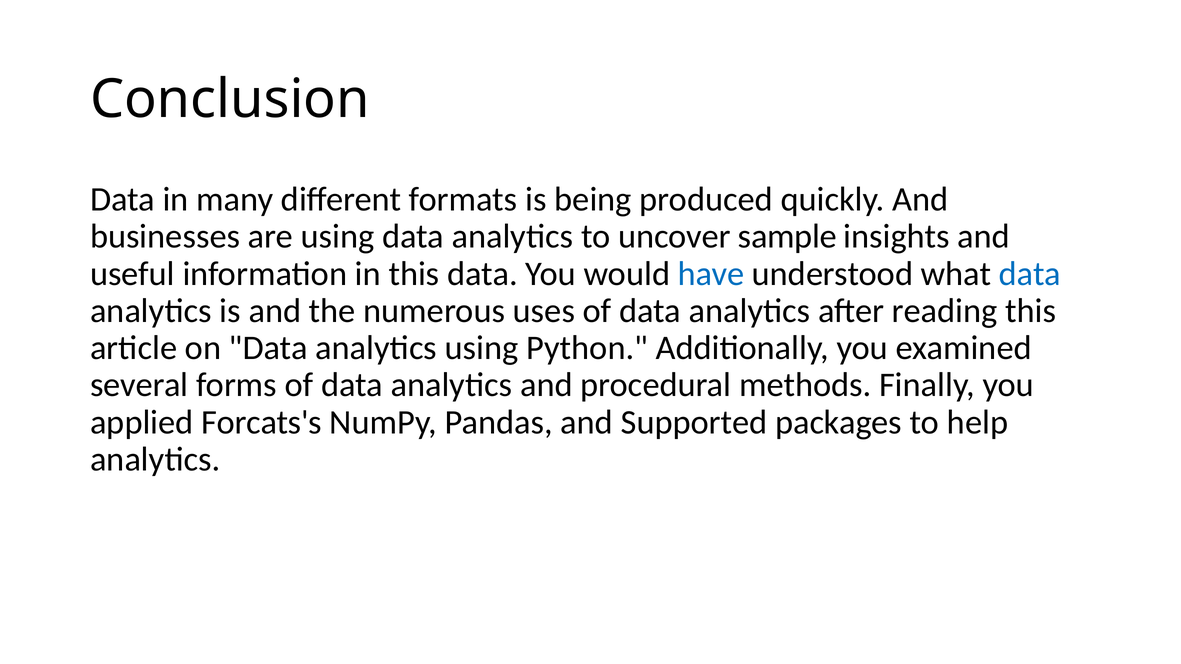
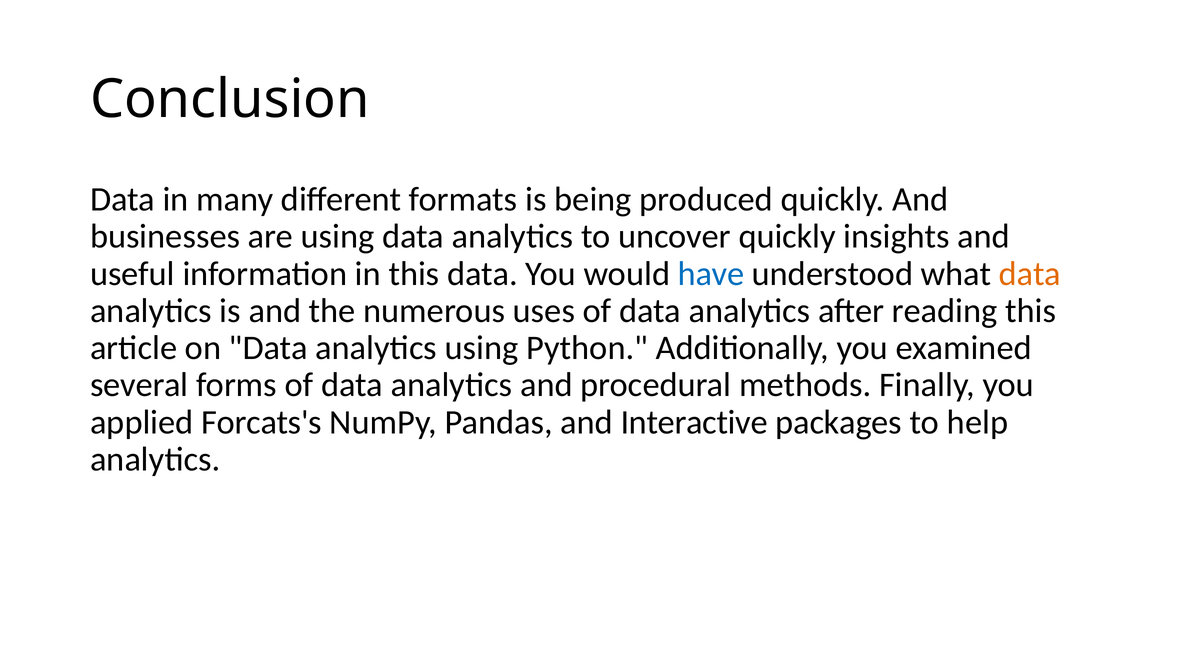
uncover sample: sample -> quickly (787, 237)
data colour: blue -> orange (1030, 274)
Supported: Supported -> Interactive (694, 422)
